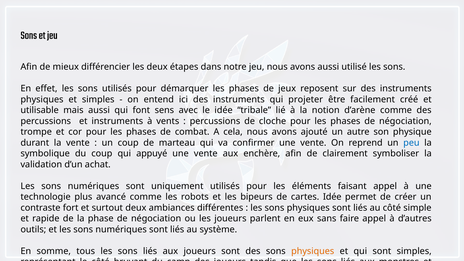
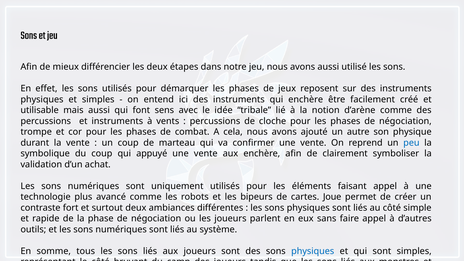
qui projeter: projeter -> enchère (306, 99)
cartes Idée: Idée -> Joue (332, 197)
physiques colour: orange -> blue (313, 251)
